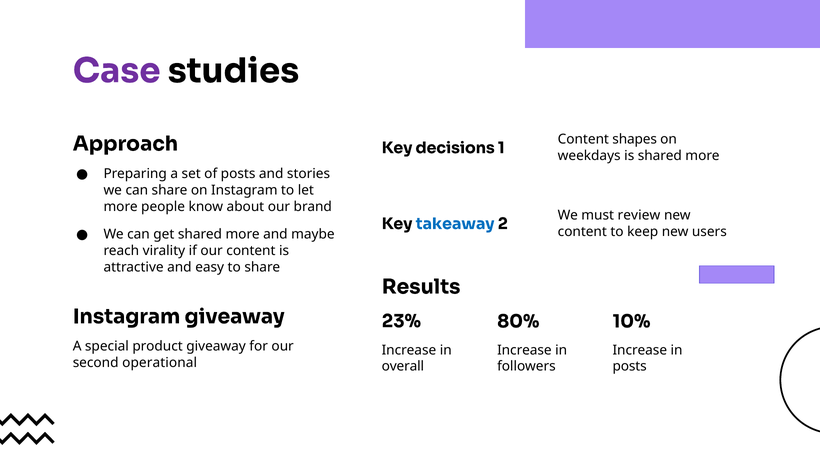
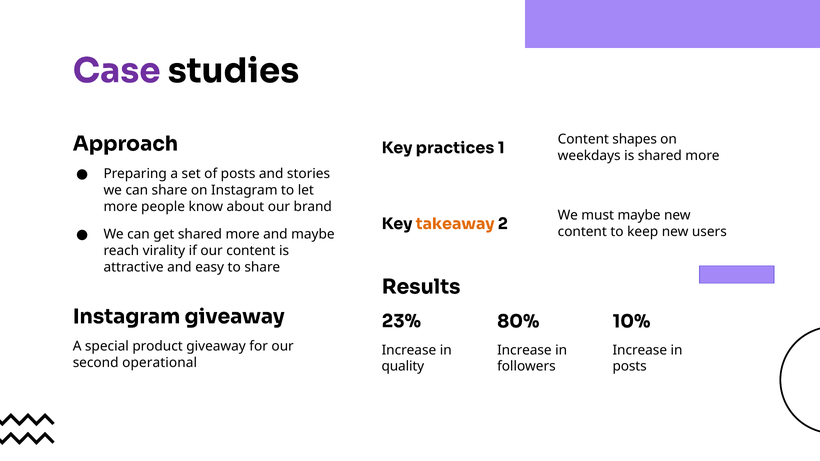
decisions: decisions -> practices (455, 148)
must review: review -> maybe (639, 216)
takeaway colour: blue -> orange (455, 224)
overall: overall -> quality (403, 367)
